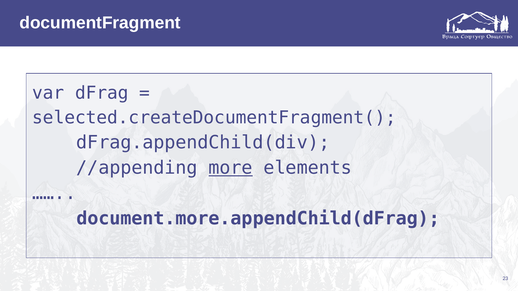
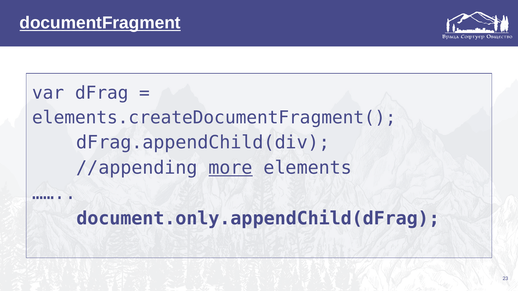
documentFragment underline: none -> present (100, 23)
selected.createDocumentFragment(: selected.createDocumentFragment( -> elements.createDocumentFragment( (214, 118)
document.more.appendChild(dFrag: document.more.appendChild(dFrag -> document.only.appendChild(dFrag (258, 219)
